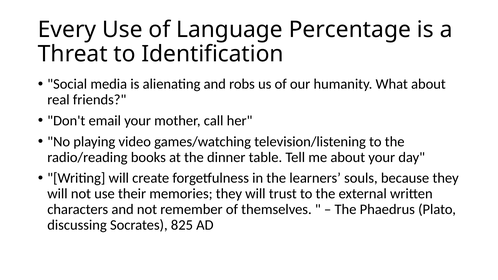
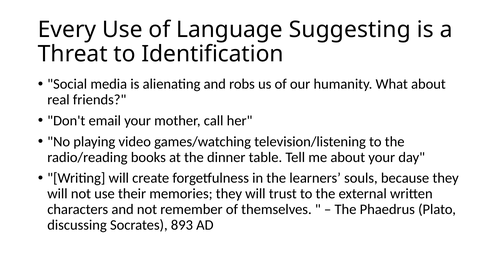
Percentage: Percentage -> Suggesting (350, 30)
825: 825 -> 893 (182, 225)
